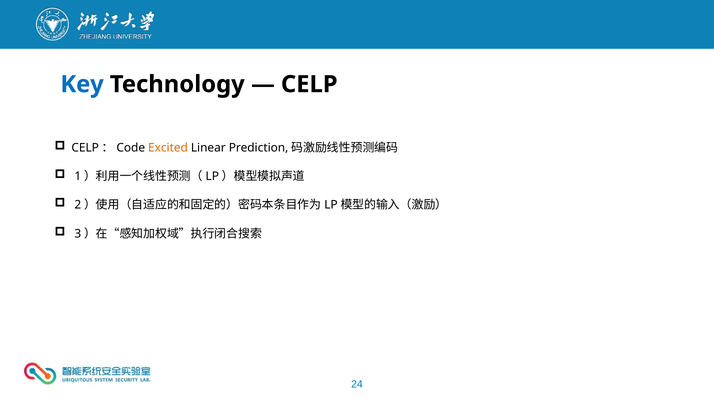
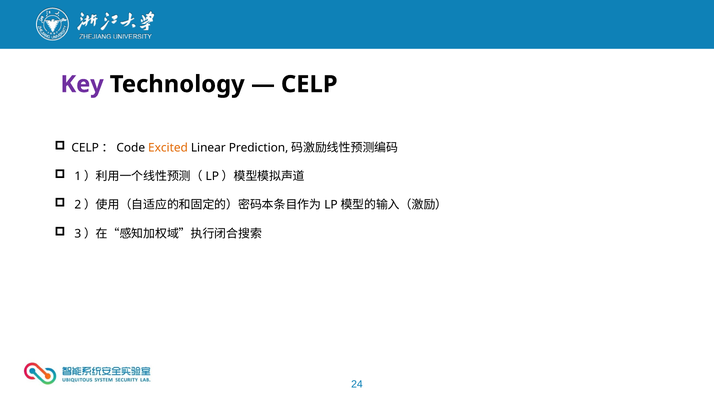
Key colour: blue -> purple (82, 84)
